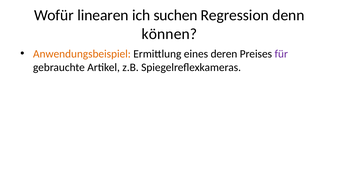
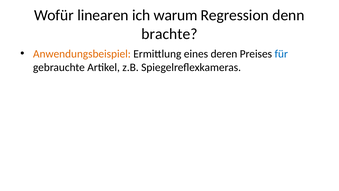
suchen: suchen -> warum (176, 15)
können: können -> brachte (169, 34)
für colour: purple -> blue (281, 54)
